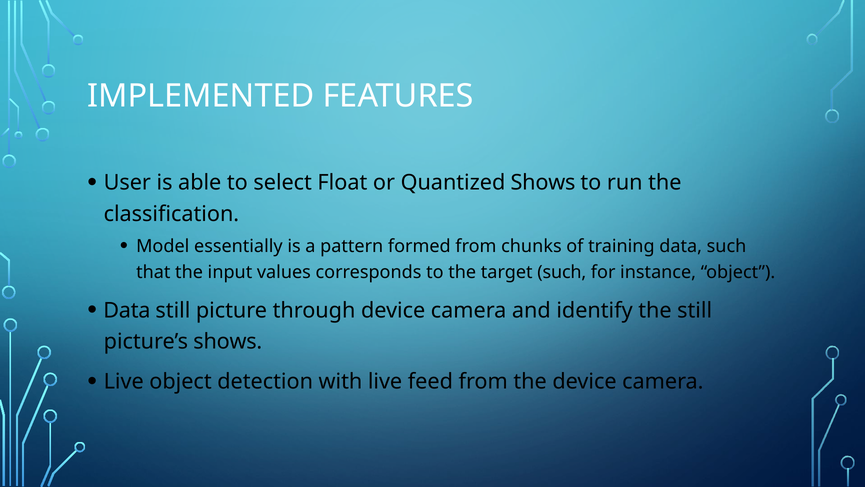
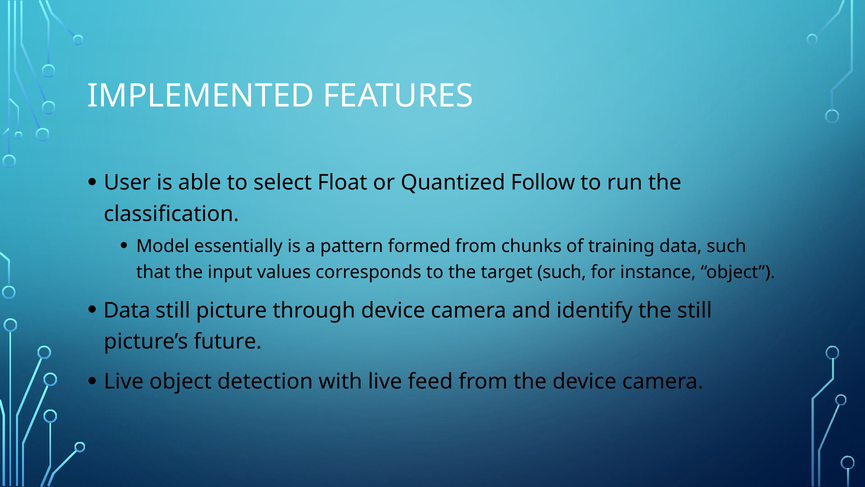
Quantized Shows: Shows -> Follow (543, 183)
picture’s shows: shows -> future (228, 341)
